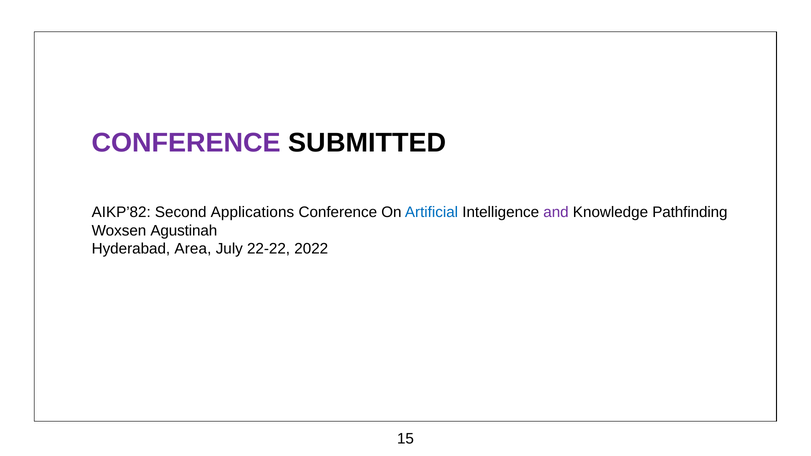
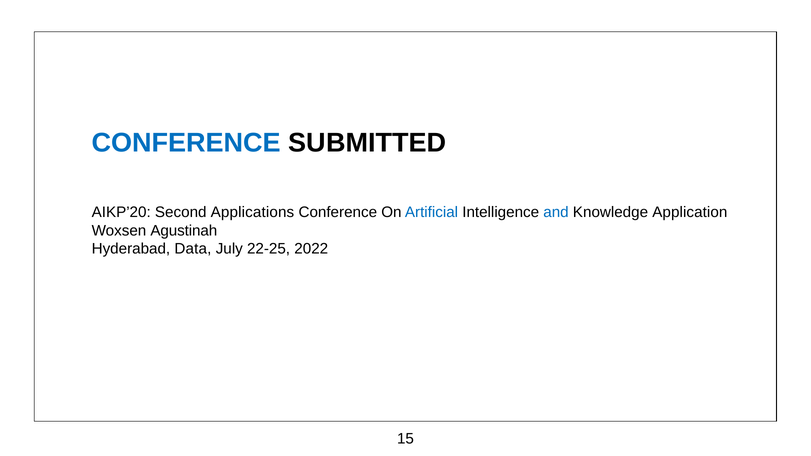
CONFERENCE colour: purple -> blue (186, 143)
AIKP’82: AIKP’82 -> AIKP’20 (121, 212)
and colour: purple -> blue (556, 212)
Pathfinding: Pathfinding -> Application (690, 212)
Area: Area -> Data (193, 249)
22-22: 22-22 -> 22-25 (269, 249)
